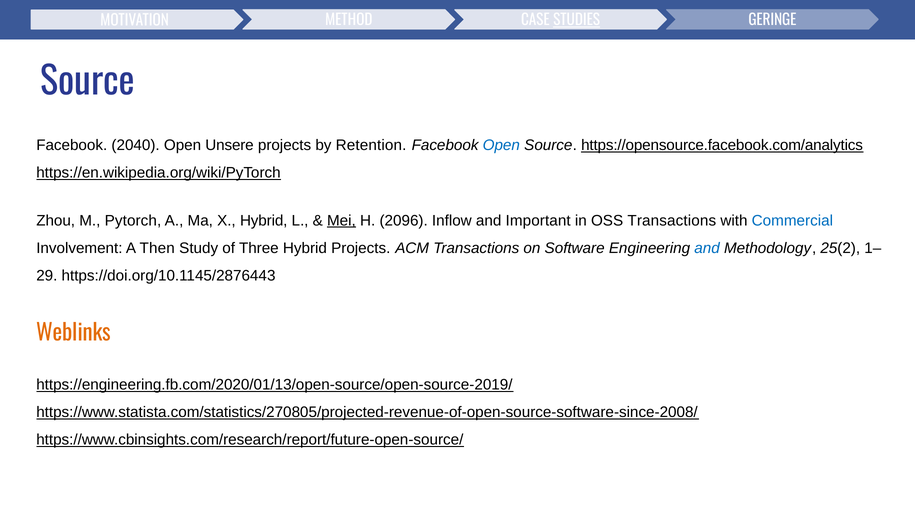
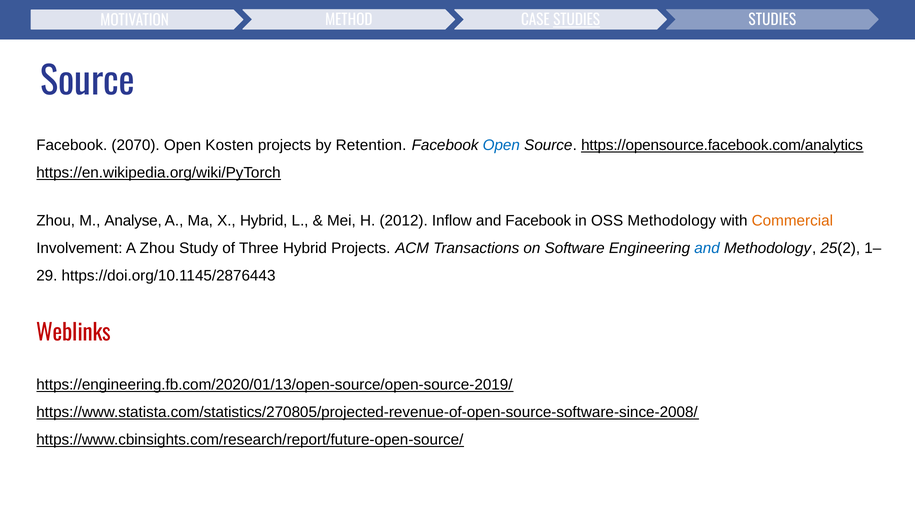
GERINGE: GERINGE -> STUDIES (772, 20)
2040: 2040 -> 2070 (136, 145)
Unsere: Unsere -> Kosten (229, 145)
Pytorch: Pytorch -> Analyse (133, 220)
Mei underline: present -> none (341, 220)
2096: 2096 -> 2012 (404, 220)
and Important: Important -> Facebook (538, 220)
OSS Transactions: Transactions -> Methodology (672, 220)
Commercial colour: blue -> orange (792, 220)
A Then: Then -> Zhou (157, 248)
Weblinks colour: orange -> red (74, 333)
